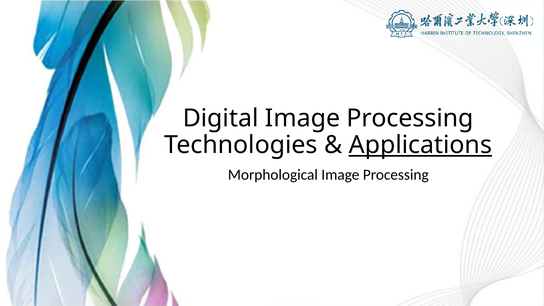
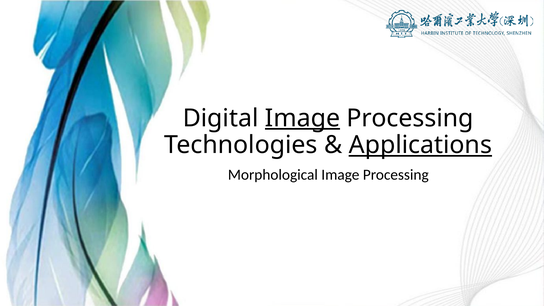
Image underline: none -> present (303, 118)
